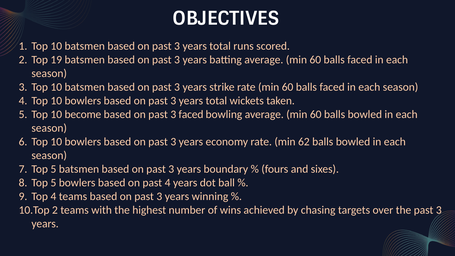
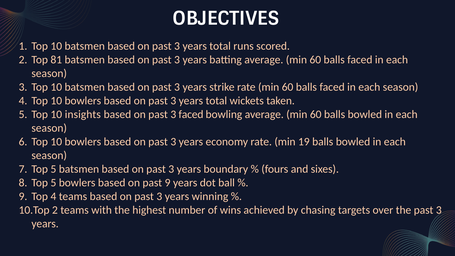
19: 19 -> 81 (56, 60)
become: become -> insights (83, 114)
62: 62 -> 19 (304, 142)
past 4: 4 -> 9 (168, 183)
